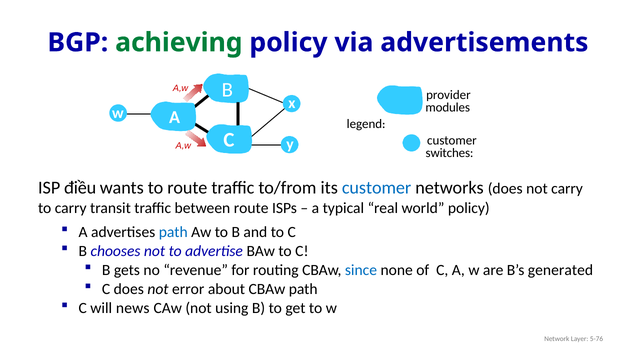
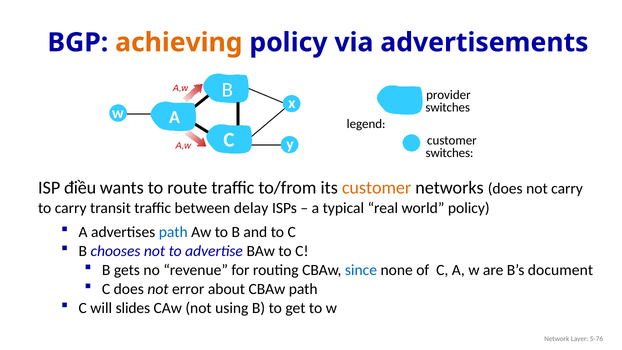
achieving colour: green -> orange (179, 42)
modules: modules -> switches (448, 107)
customer colour: blue -> orange (377, 188)
between route: route -> delay (251, 208)
generated: generated -> document (560, 270)
news: news -> slides (133, 308)
